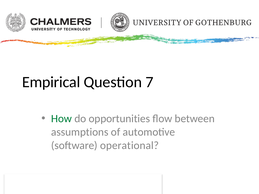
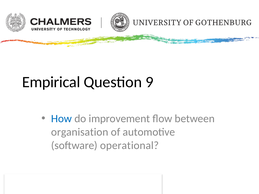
7: 7 -> 9 (150, 82)
How colour: green -> blue (62, 119)
opportunities: opportunities -> improvement (119, 119)
assumptions: assumptions -> organisation (80, 132)
